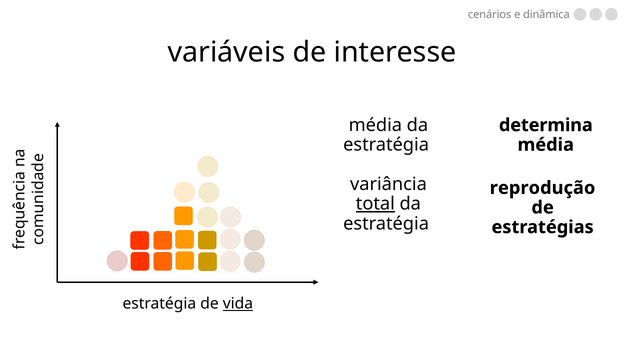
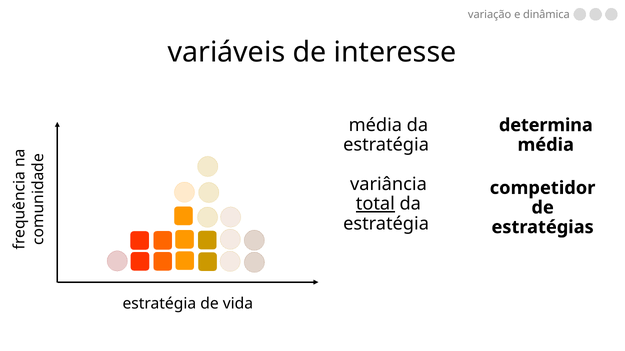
cenários: cenários -> variação (490, 15)
reprodução: reprodução -> competidor (543, 188)
vida underline: present -> none (238, 304)
